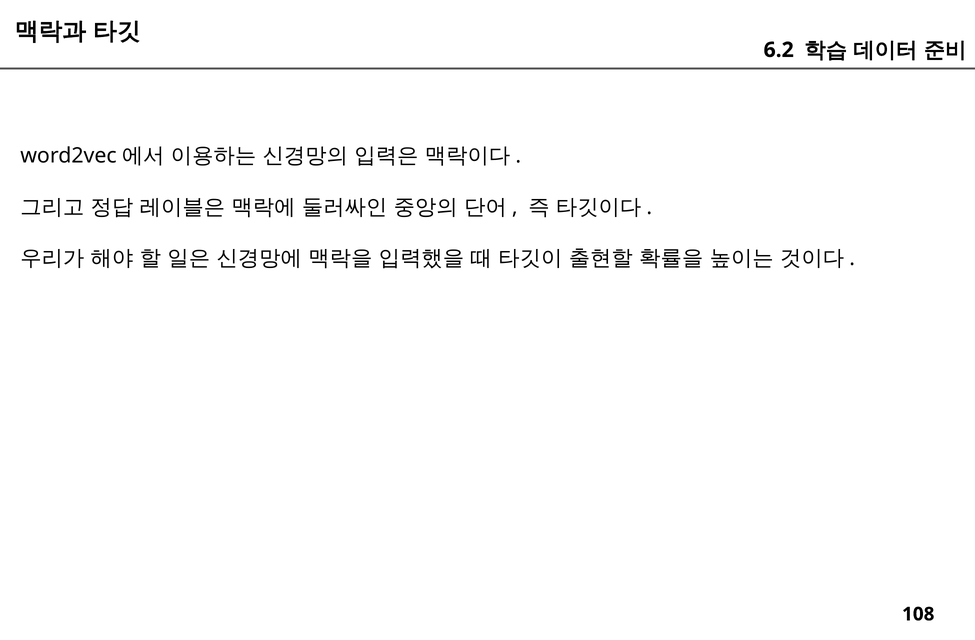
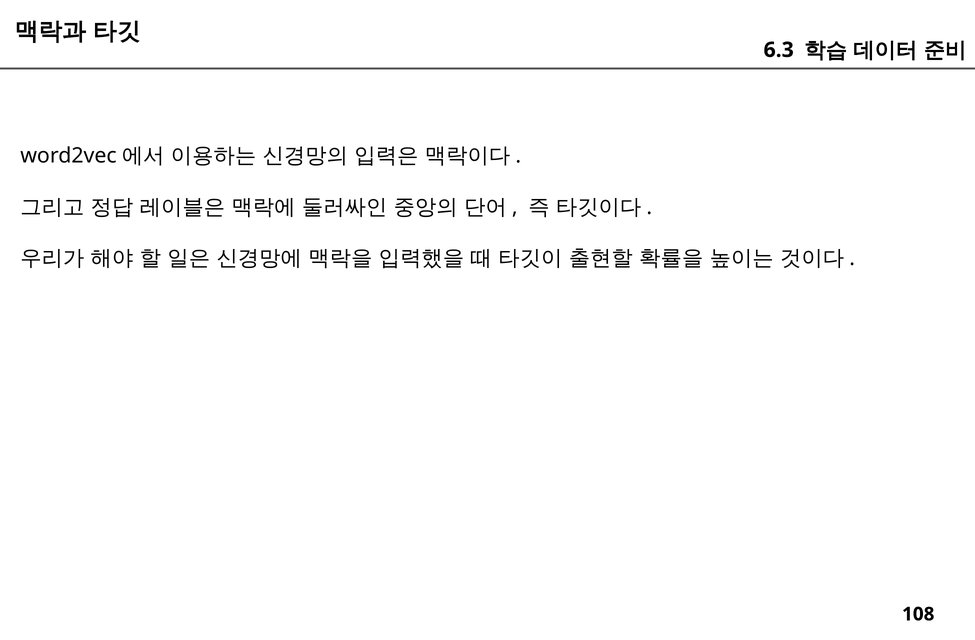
6.2: 6.2 -> 6.3 (779, 50)
